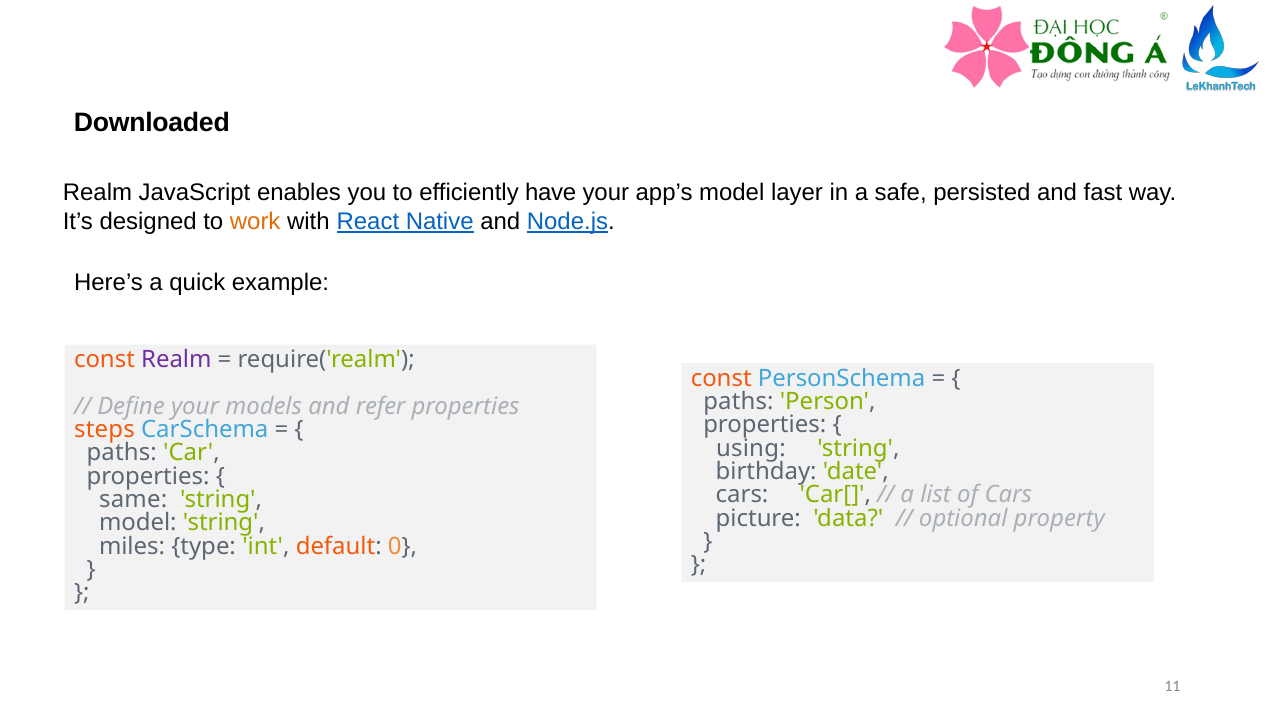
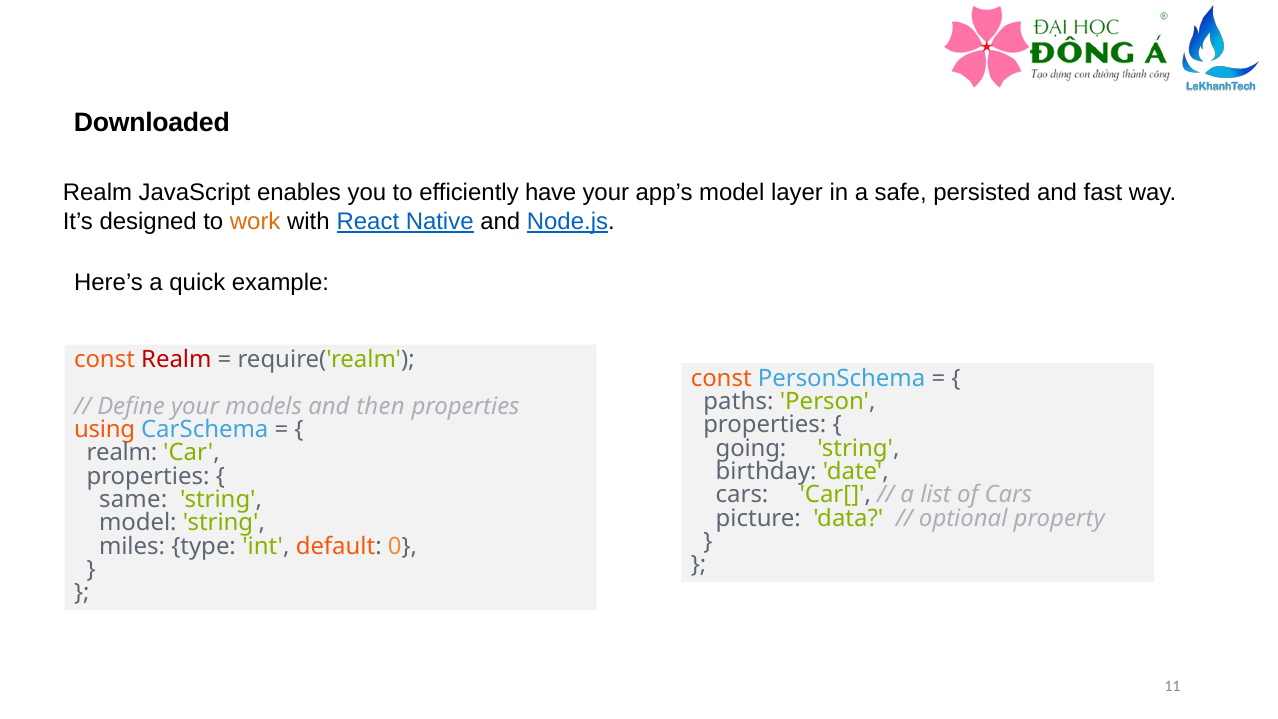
Realm colour: purple -> red (176, 360)
refer: refer -> then (380, 406)
steps: steps -> using (105, 430)
using: using -> going (751, 448)
paths: paths -> realm (122, 453)
